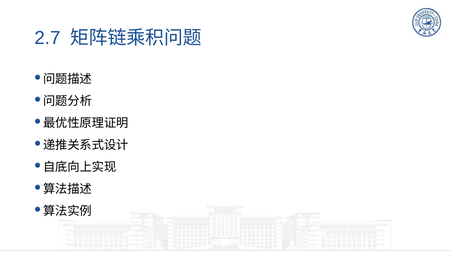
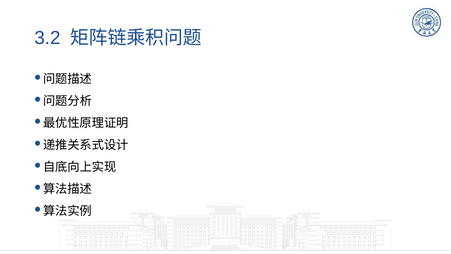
2.7: 2.7 -> 3.2 (47, 38)
